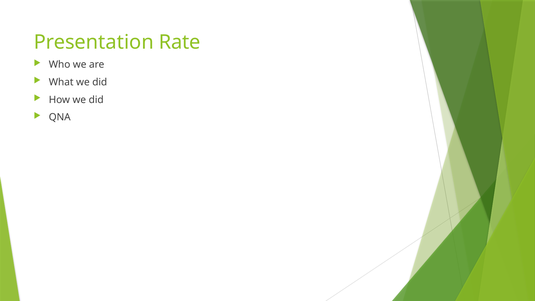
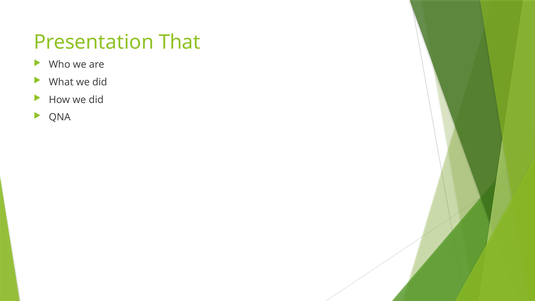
Rate: Rate -> That (180, 42)
